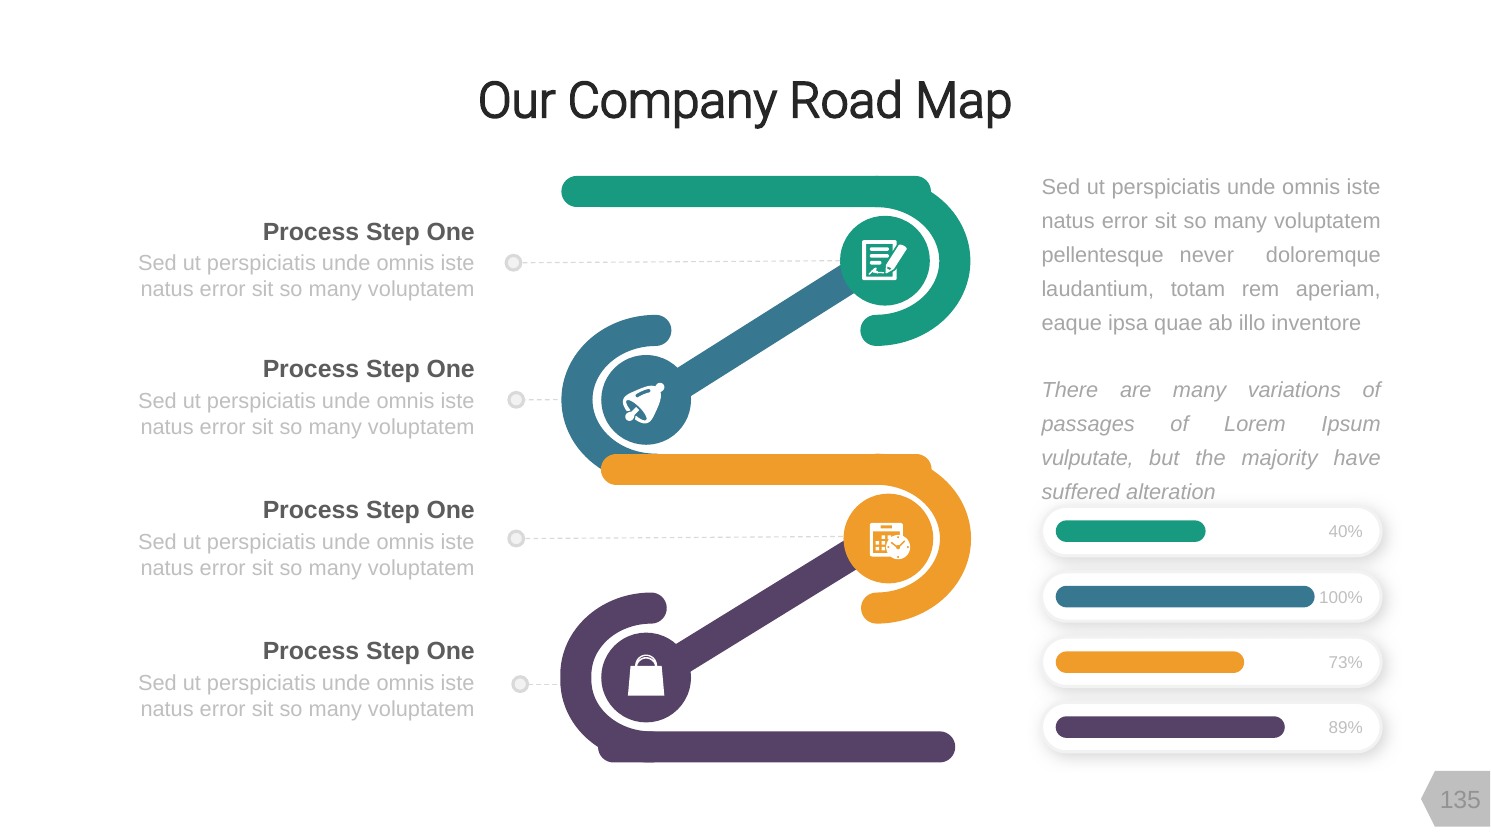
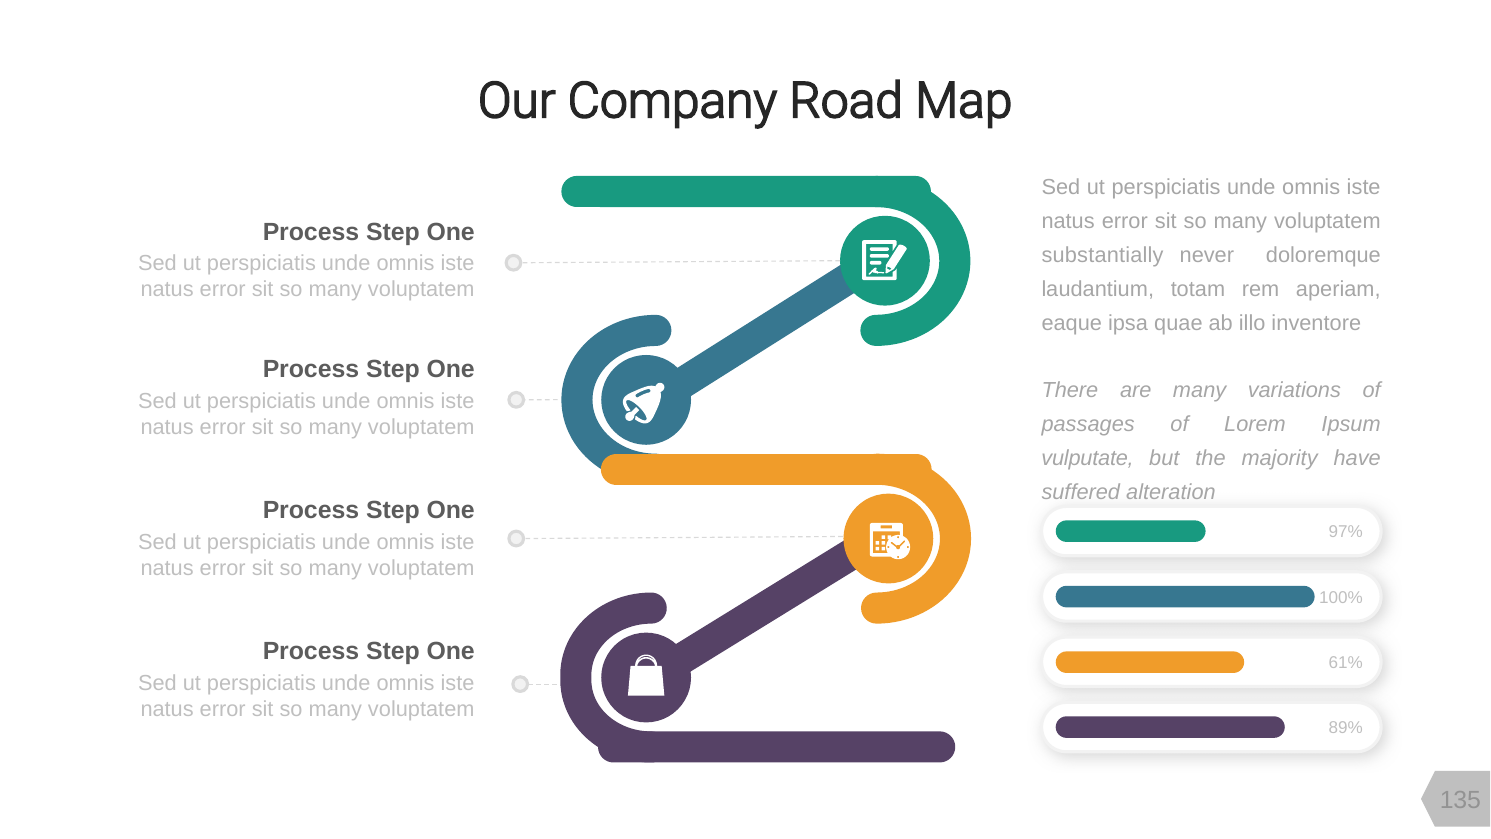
pellentesque: pellentesque -> substantially (1103, 255)
40%: 40% -> 97% (1346, 532)
73%: 73% -> 61% (1346, 663)
